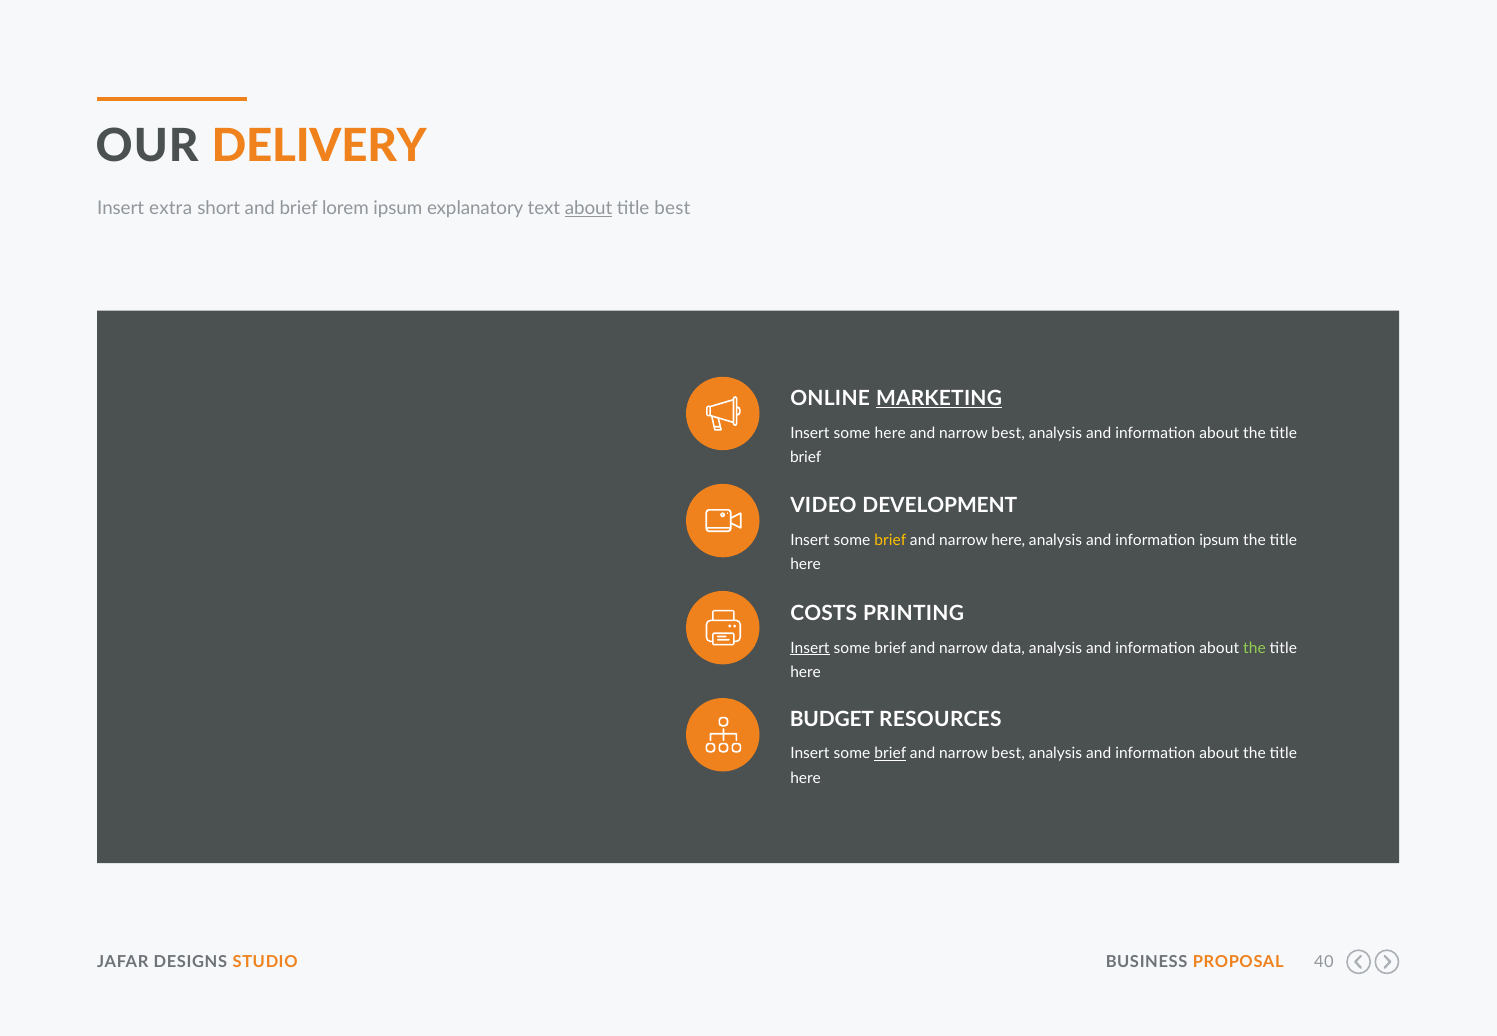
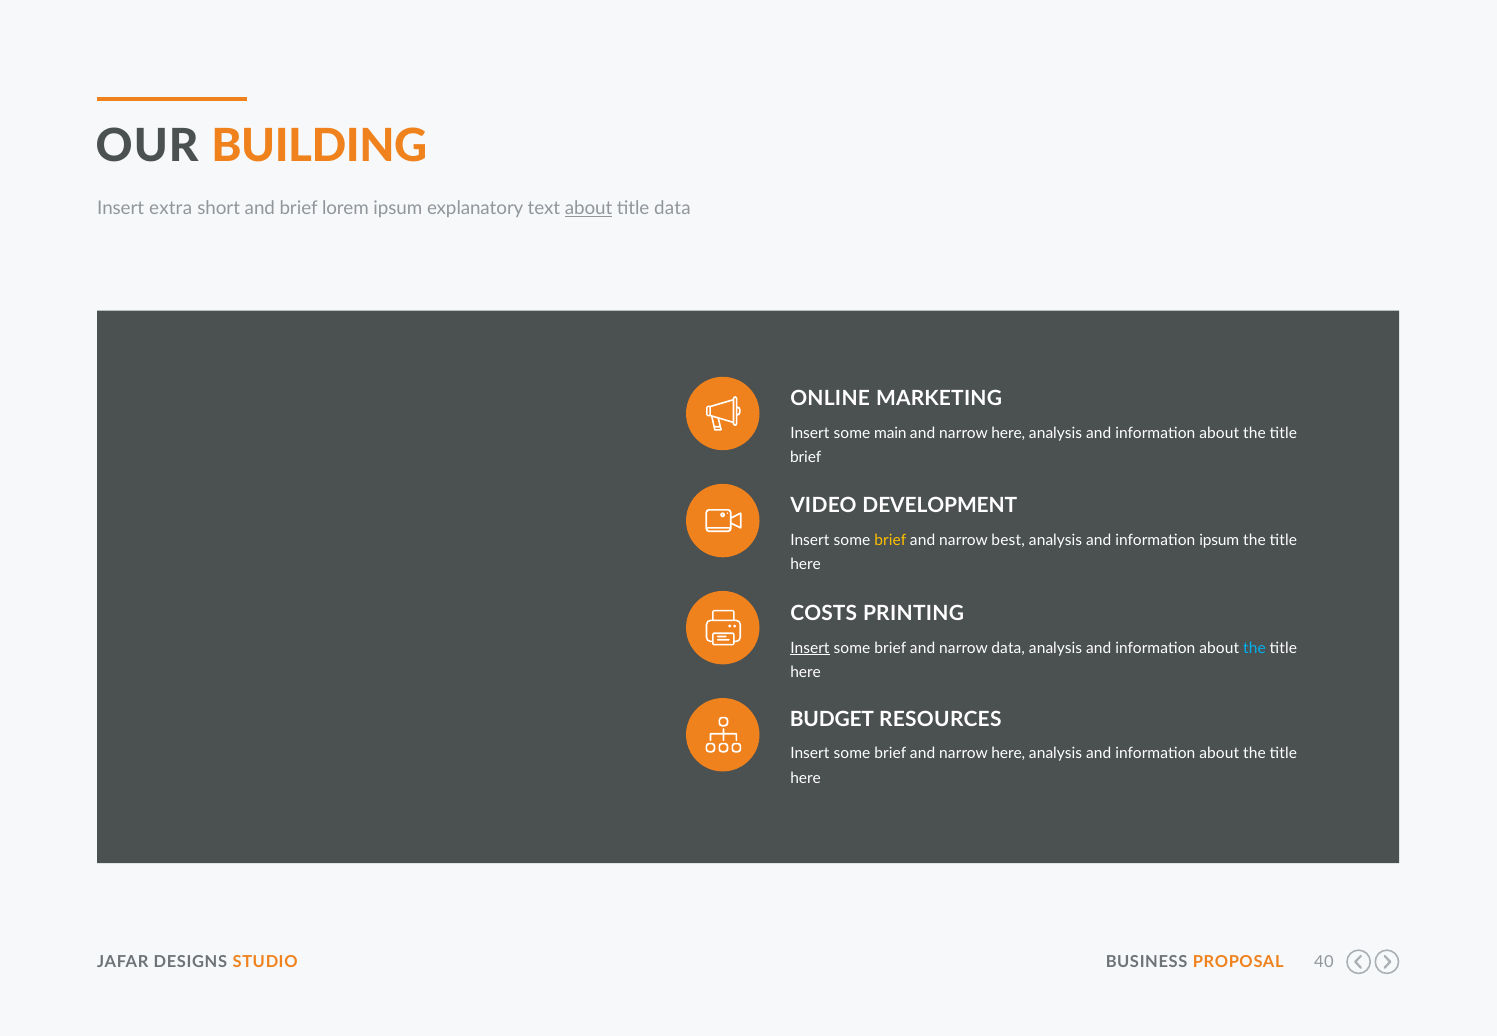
DELIVERY: DELIVERY -> BUILDING (319, 147)
title best: best -> data (672, 208)
MARKETING underline: present -> none (939, 399)
some here: here -> main (890, 434)
best: best -> here (1008, 434)
narrow here: here -> best (1008, 541)
the colour: light green -> light blue (1254, 648)
brief underline: present -> none (890, 754)
best: best -> here (1008, 754)
